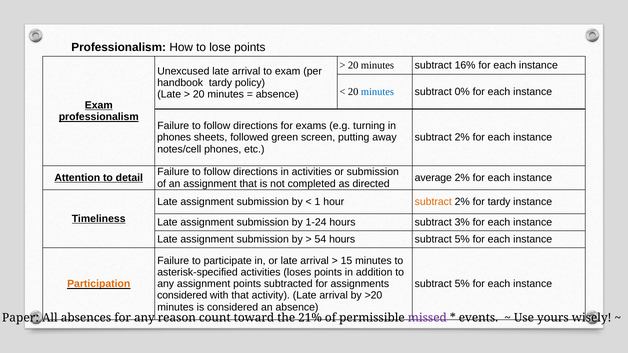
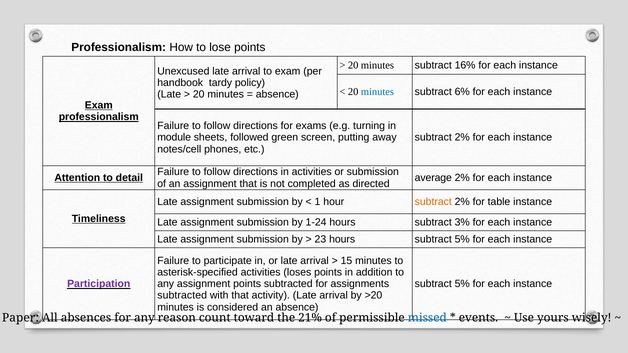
0%: 0% -> 6% (462, 92)
phones: phones -> module (174, 138)
for tardy: tardy -> table (499, 202)
54: 54 -> 23 (320, 239)
Participation colour: orange -> purple (99, 284)
considered: considered -> subtracted (182, 296)
missed colour: purple -> blue (427, 318)
